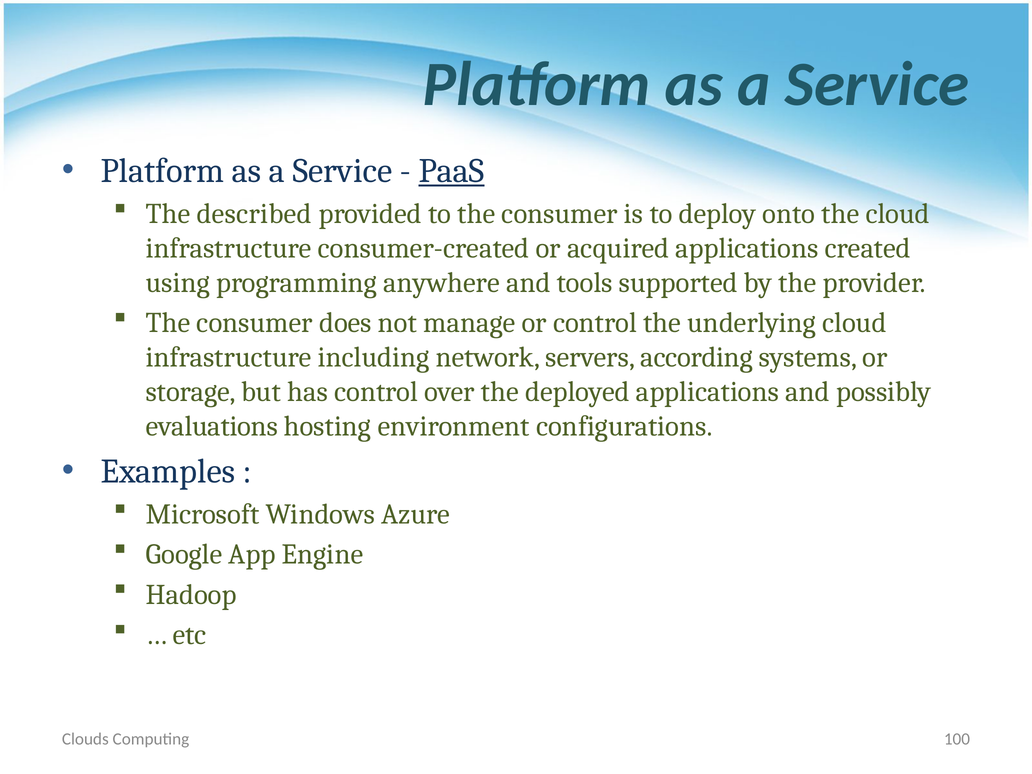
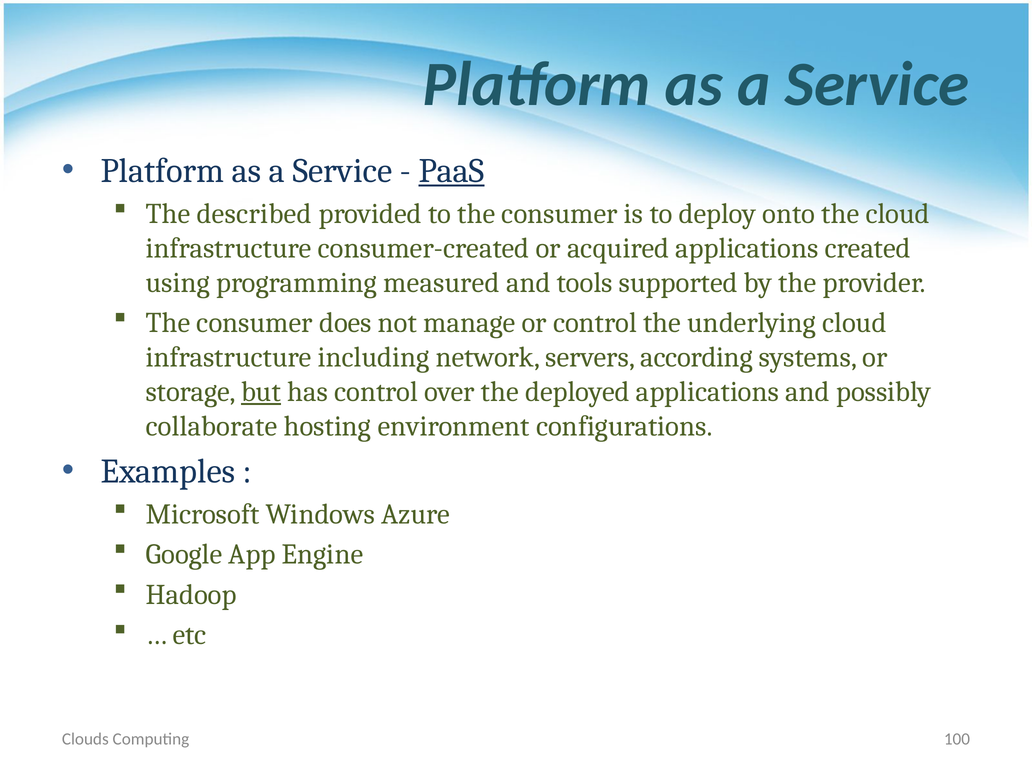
anywhere: anywhere -> measured (442, 283)
but underline: none -> present (261, 392)
evaluations: evaluations -> collaborate (212, 426)
